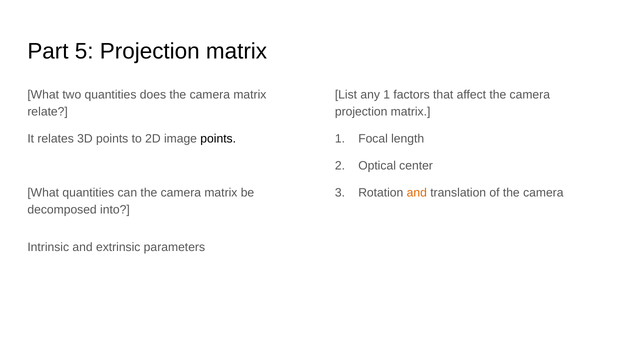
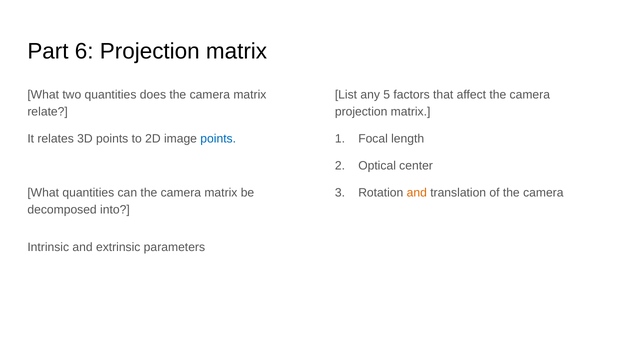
5: 5 -> 6 (84, 52)
any 1: 1 -> 5 (387, 95)
points colour: black -> blue (218, 139)
